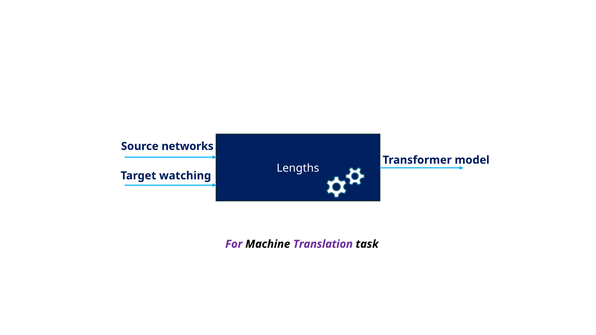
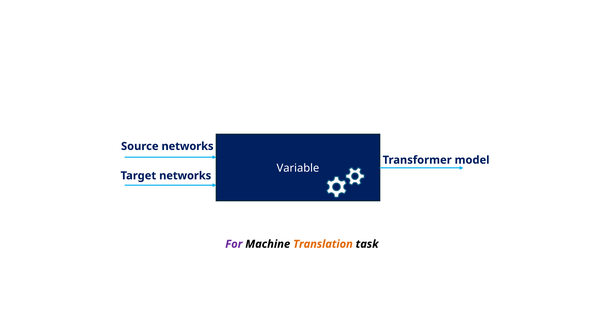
Lengths: Lengths -> Variable (298, 168)
Target watching: watching -> networks (185, 176)
Translation colour: purple -> orange (323, 244)
